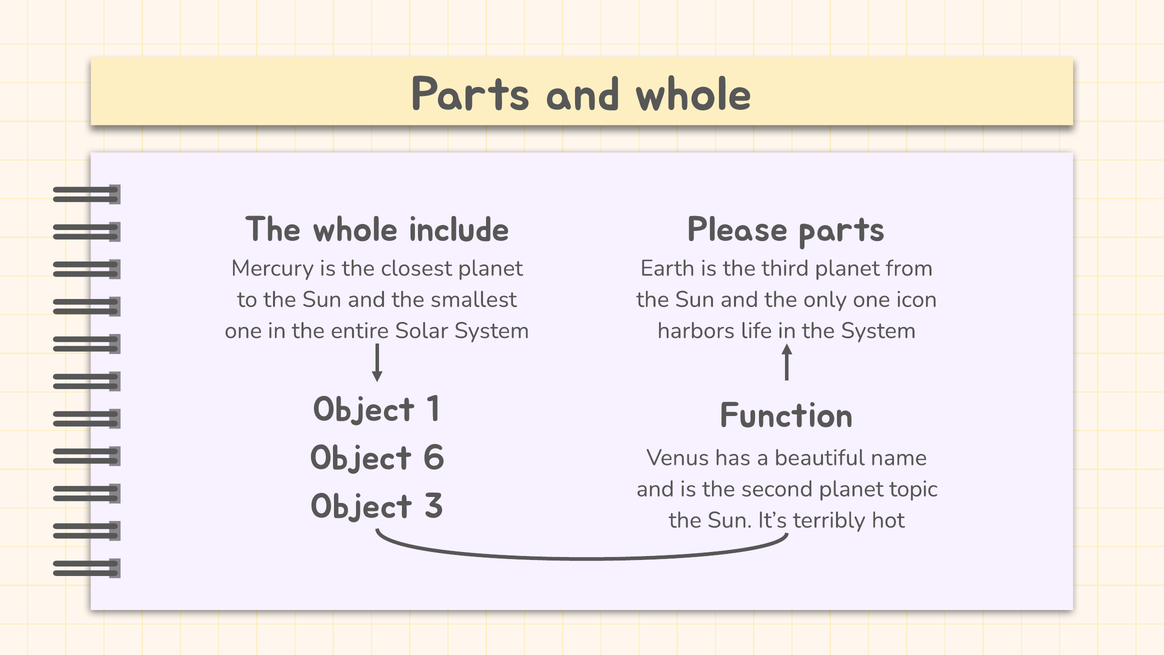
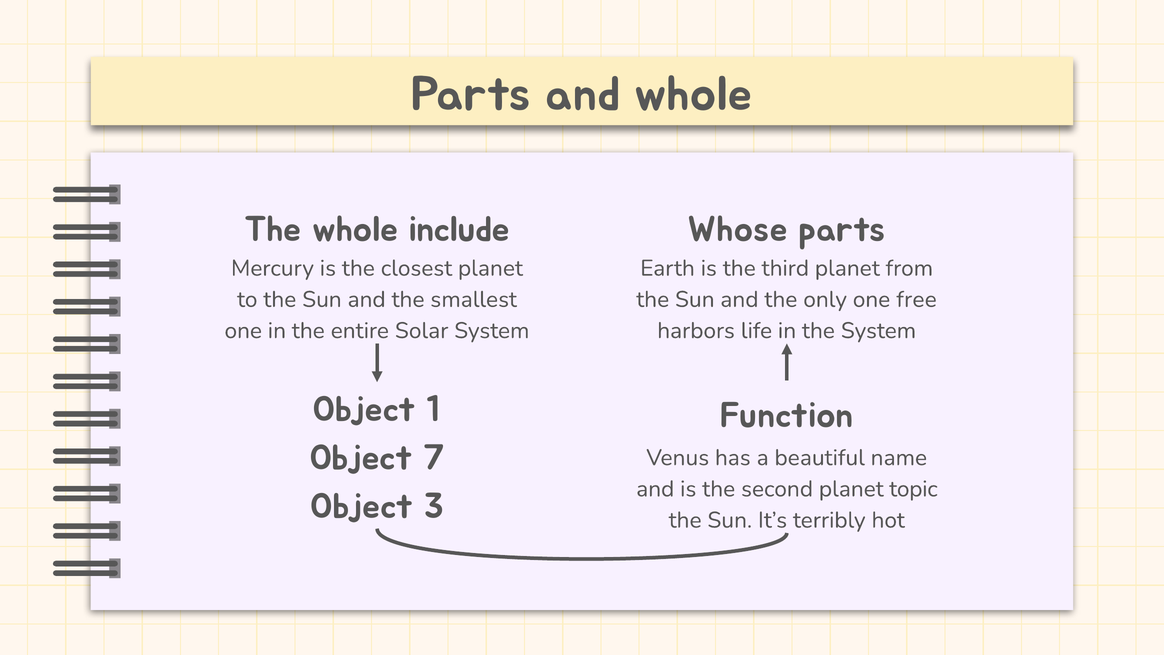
Please: Please -> Whose (738, 229)
icon: icon -> free (917, 299)
6: 6 -> 7 (434, 458)
